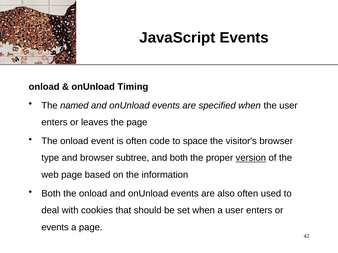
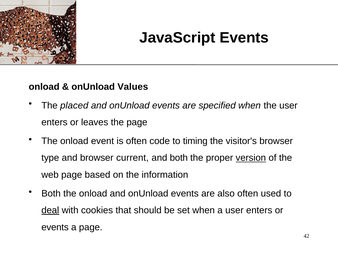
Timing: Timing -> Values (133, 87)
named: named -> placed (74, 106)
space: space -> timing (195, 141)
subtree: subtree -> current (132, 158)
deal underline: none -> present (50, 211)
